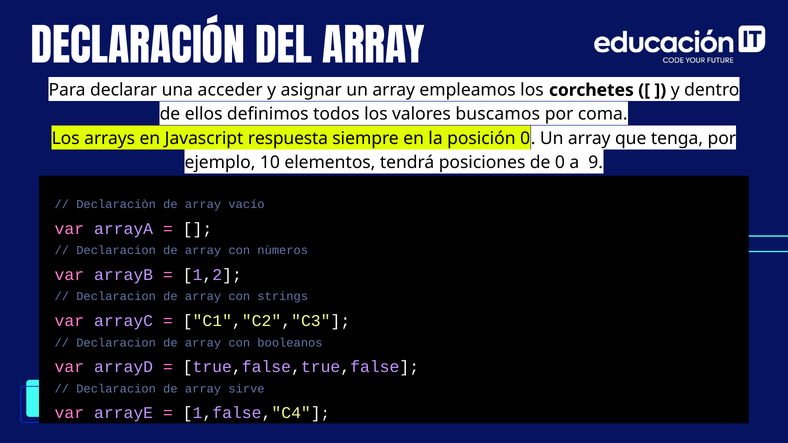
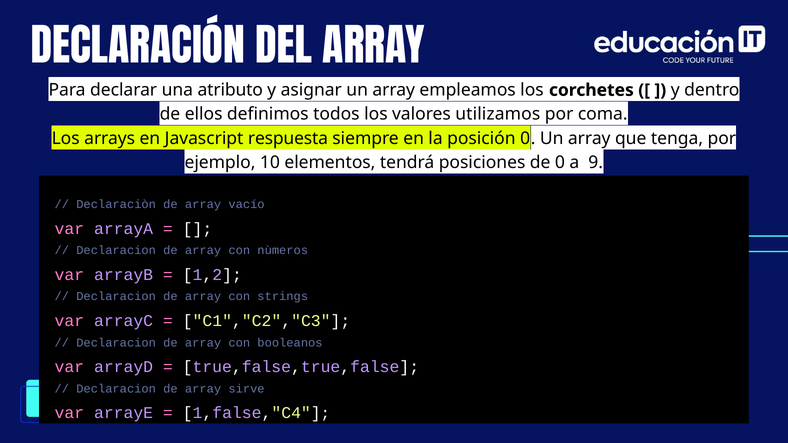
acceder: acceder -> atributo (230, 90)
buscamos: buscamos -> utilizamos (498, 114)
